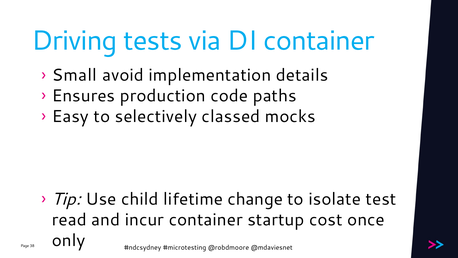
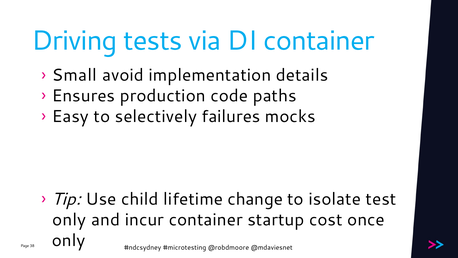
classed: classed -> failures (231, 116)
read: read -> only (69, 219)
